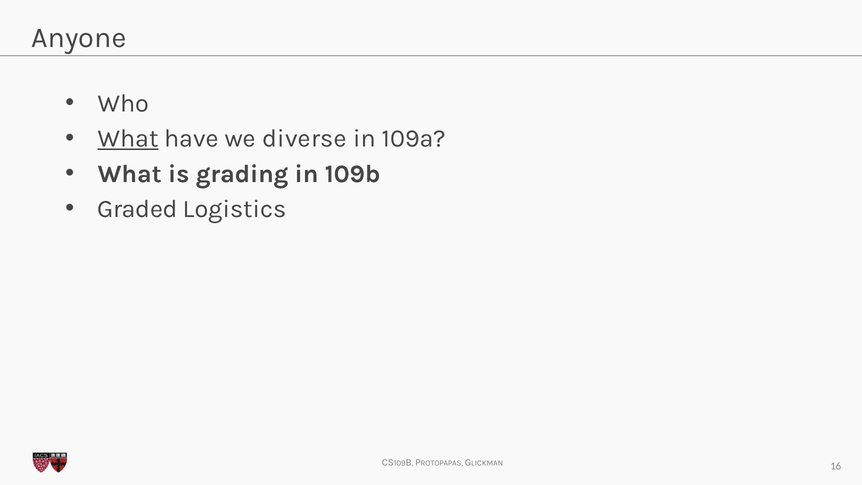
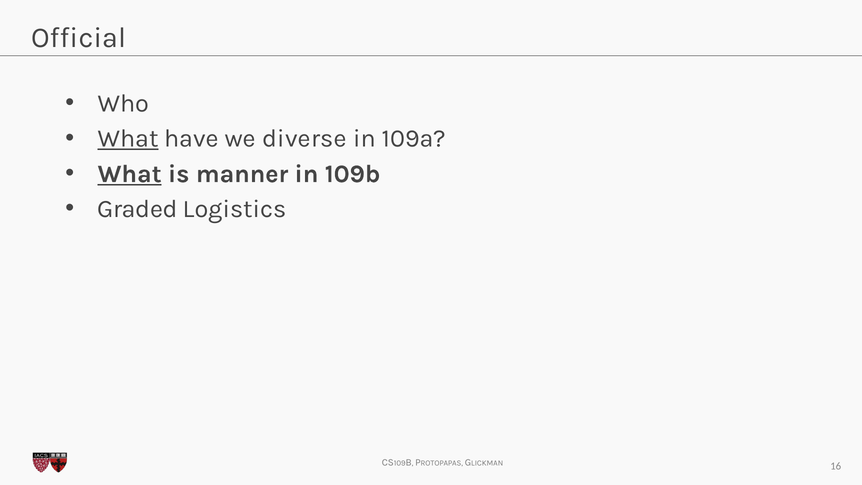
Anyone: Anyone -> Official (79, 38)
What underline: none -> present (130, 174)
grading: grading -> manner (242, 174)
